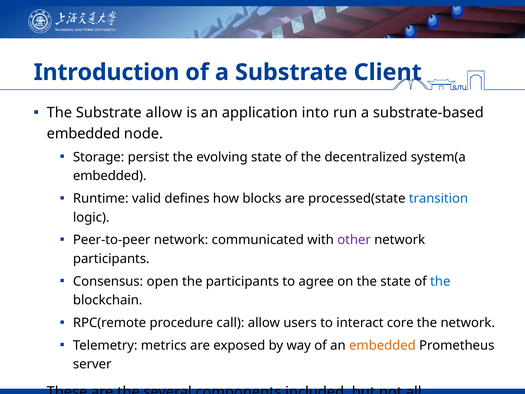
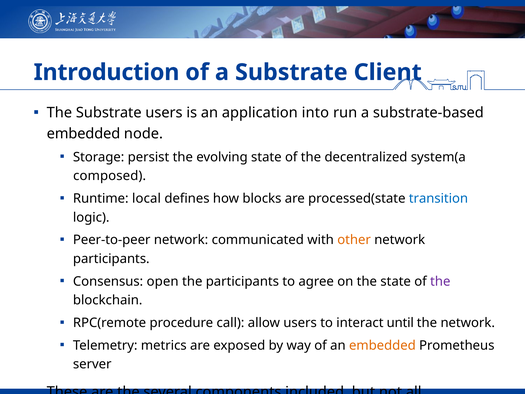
Substrate allow: allow -> users (164, 113)
embedded: embedded -> composed (110, 176)
valid: valid -> local (146, 198)
other colour: purple -> orange (354, 240)
the colour: blue -> purple (440, 281)
core: core -> until (400, 323)
